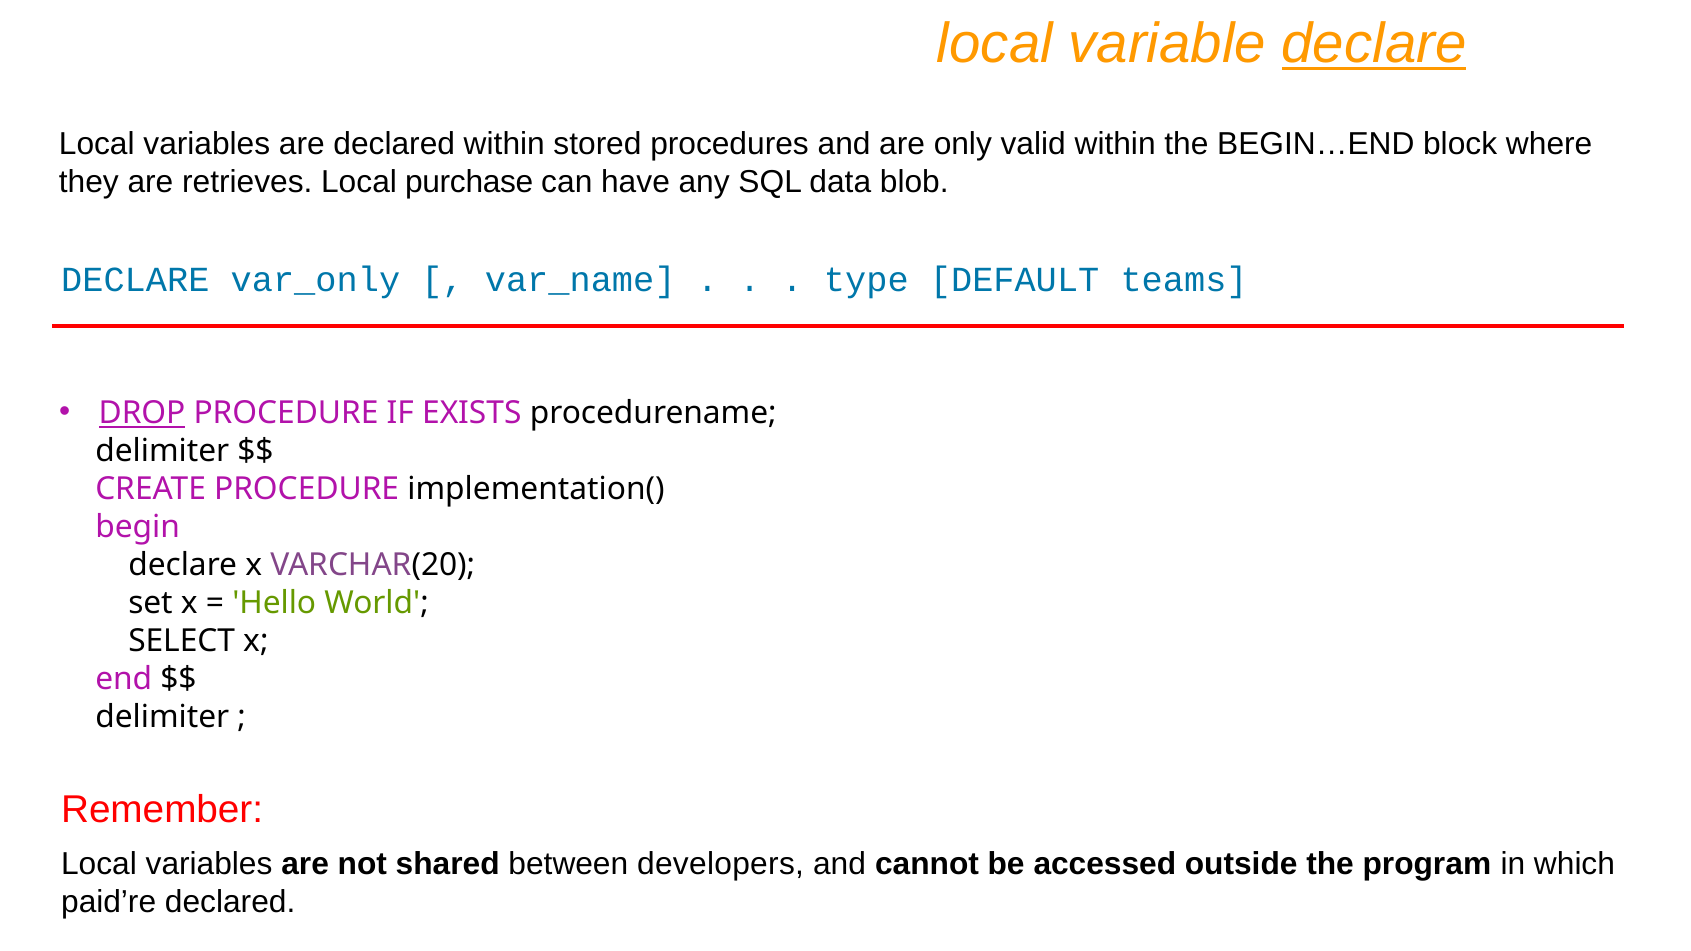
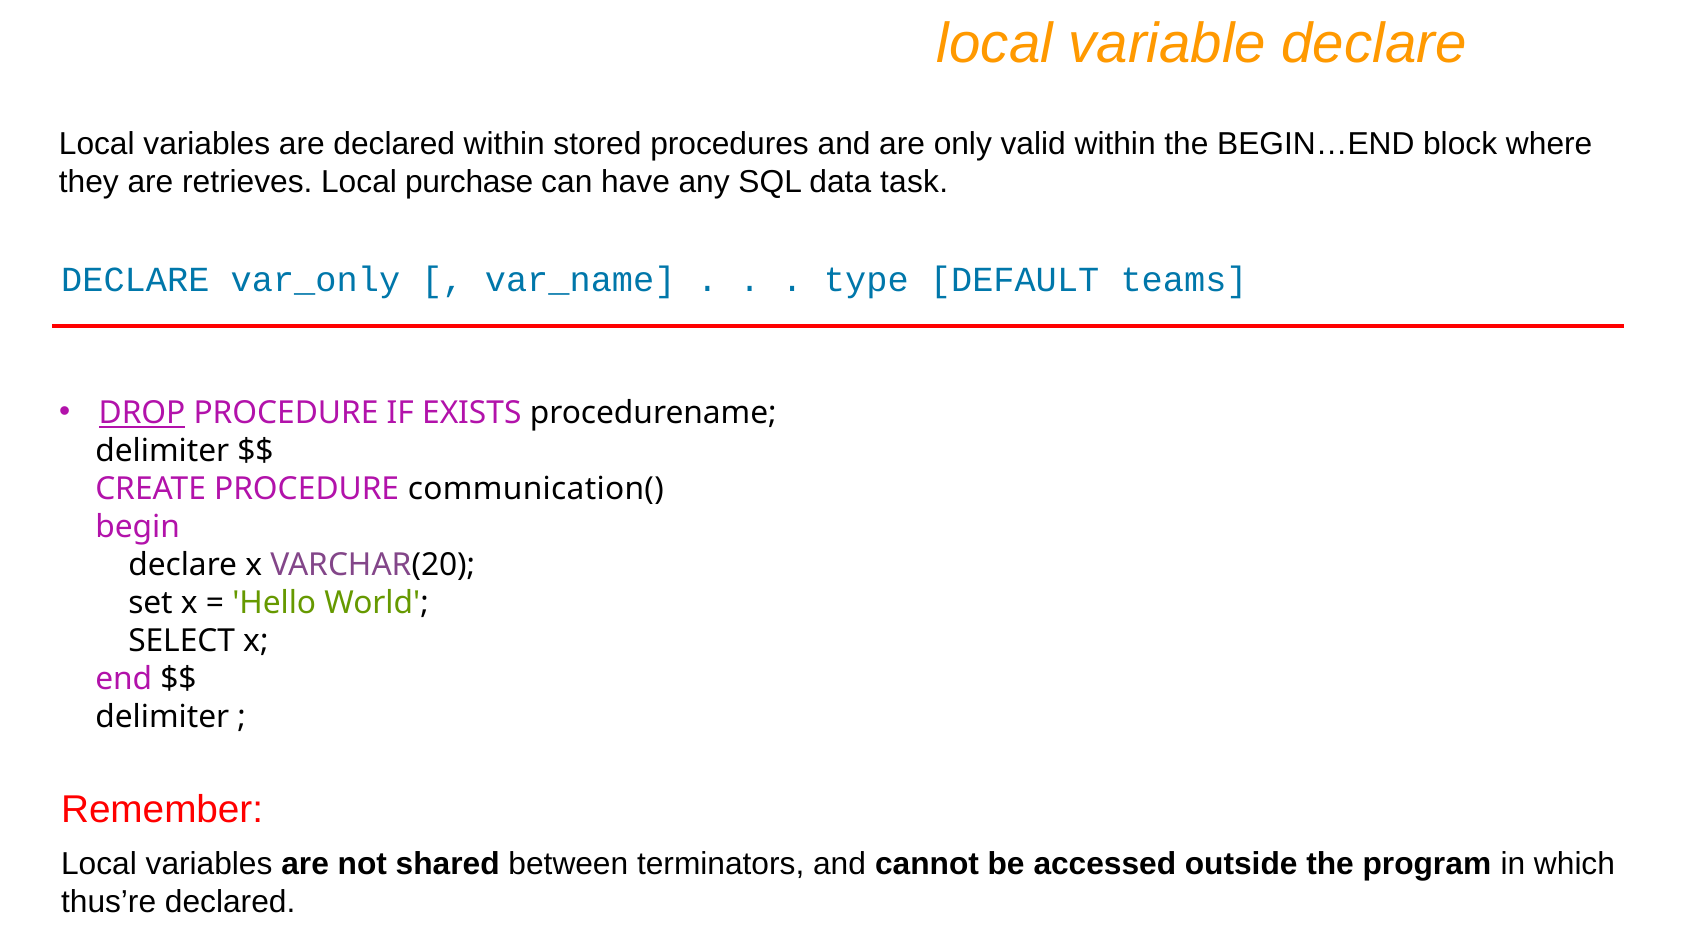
declare underline: present -> none (1374, 44)
blob: blob -> task (914, 182)
implementation(: implementation( -> communication( (536, 489)
developers: developers -> terminators (721, 865)
paid’re: paid’re -> thus’re (109, 903)
